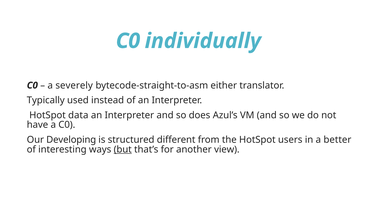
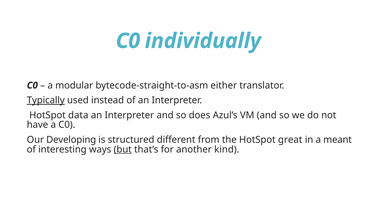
severely: severely -> modular (74, 85)
Typically underline: none -> present (46, 100)
users: users -> great (290, 140)
better: better -> meant (338, 140)
view: view -> kind (227, 149)
